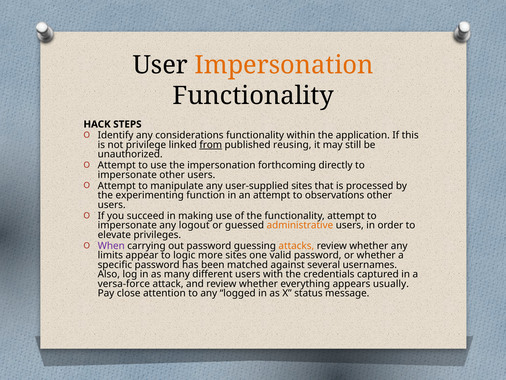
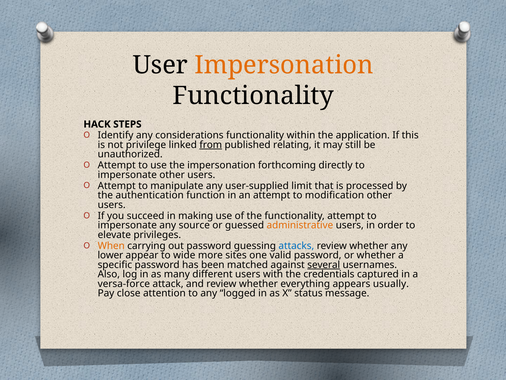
reusing: reusing -> relating (292, 145)
user-supplied sites: sites -> limit (302, 186)
experimenting: experimenting -> authentication (150, 195)
observations: observations -> modification (335, 195)
logout: logout -> source (194, 225)
When colour: purple -> orange (111, 246)
attacks colour: orange -> blue (296, 246)
limits: limits -> lower (110, 255)
logic: logic -> wide (184, 255)
several underline: none -> present (324, 265)
